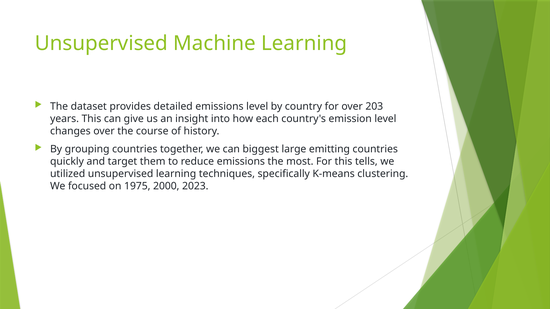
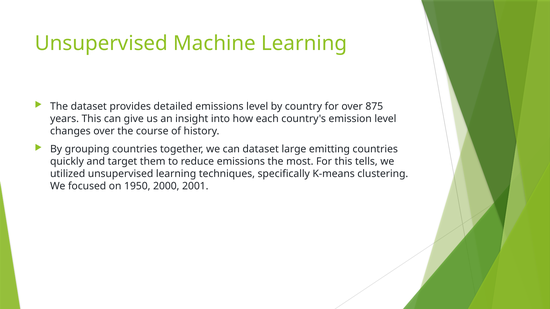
203: 203 -> 875 (374, 106)
can biggest: biggest -> dataset (261, 149)
1975: 1975 -> 1950 (137, 186)
2023: 2023 -> 2001 (195, 186)
